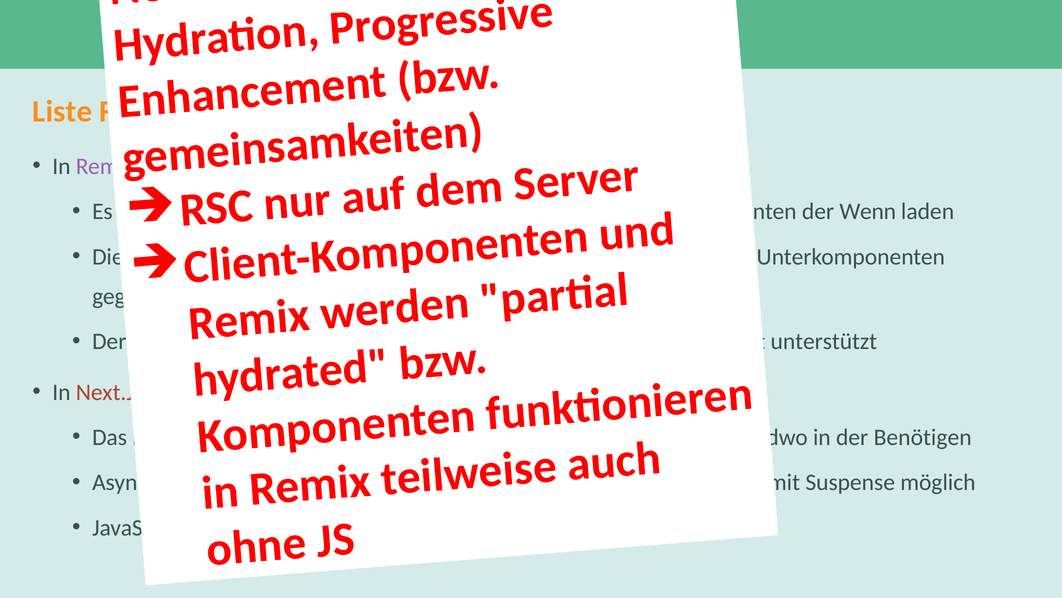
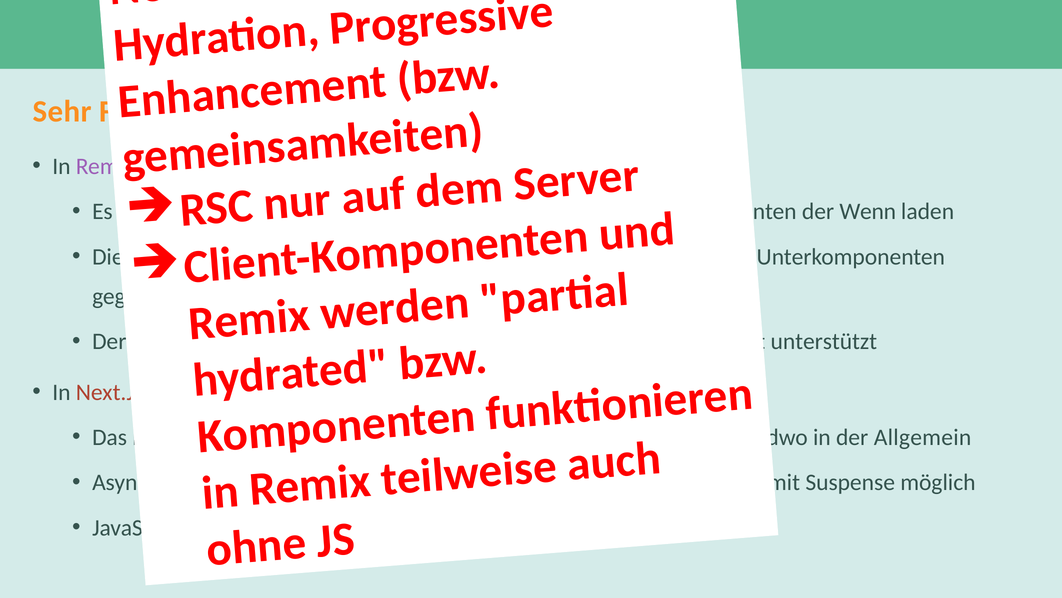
Liste: Liste -> Sehr (62, 111)
Benötigen: Benötigen -> Allgemein (923, 437)
